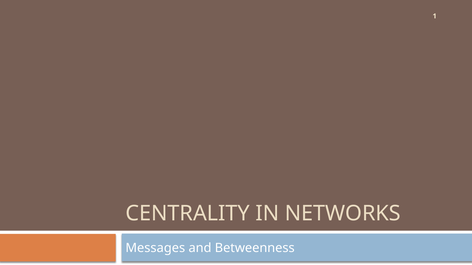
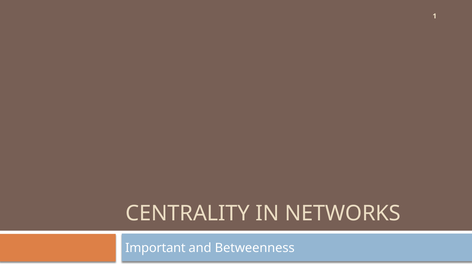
Messages: Messages -> Important (155, 248)
